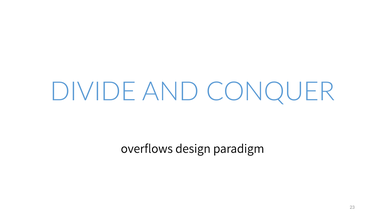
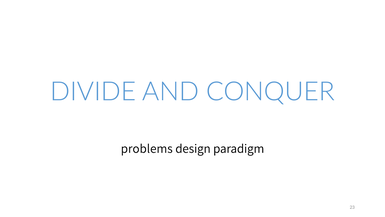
overflows: overflows -> problems (147, 148)
